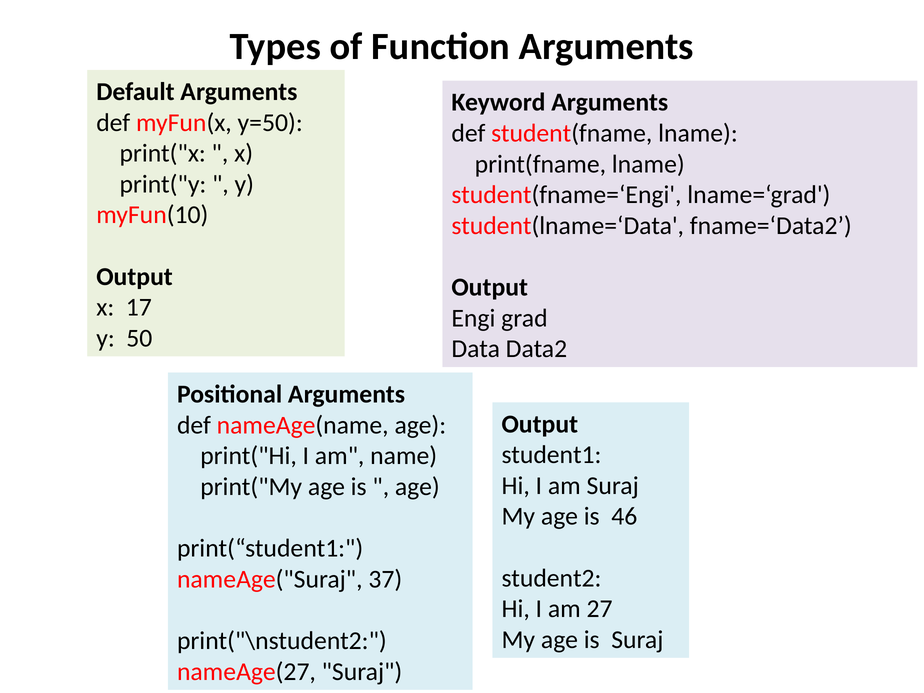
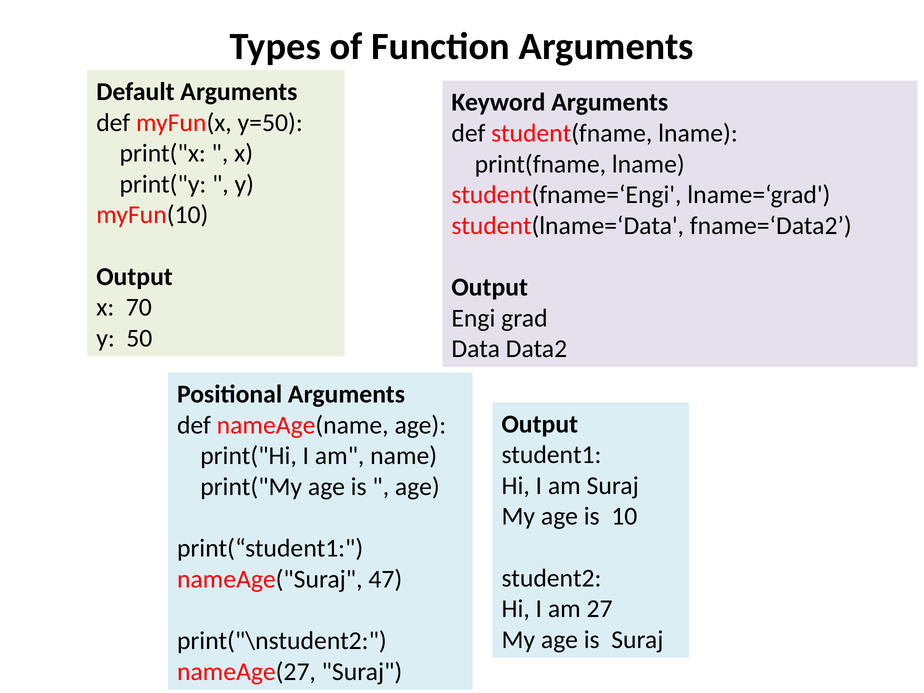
17: 17 -> 70 (139, 307)
46: 46 -> 10 (624, 516)
37: 37 -> 47 (385, 579)
